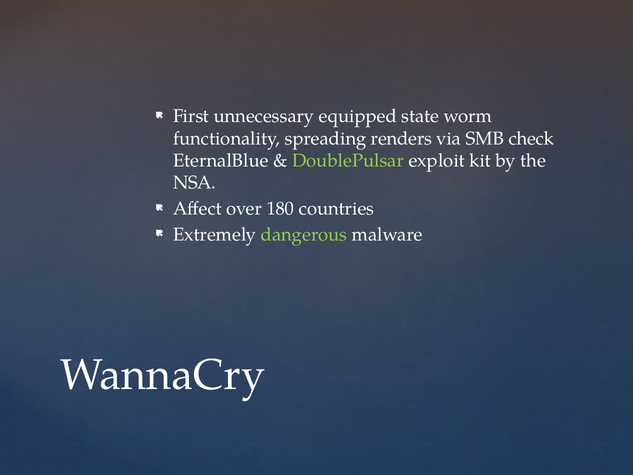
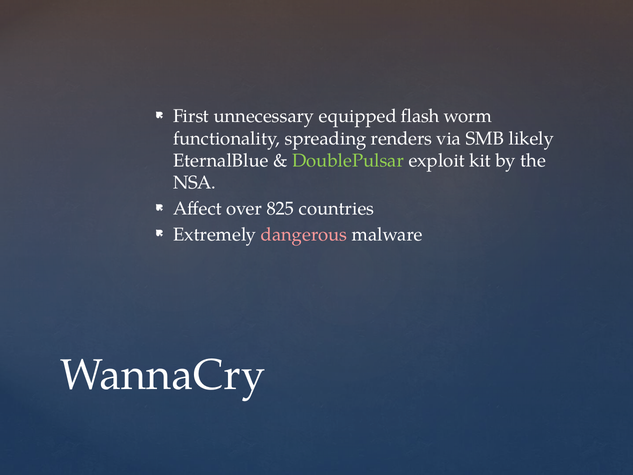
state: state -> flash (420, 116)
check: check -> likely (531, 138)
180: 180 -> 825 (280, 209)
dangerous colour: light green -> pink (304, 234)
